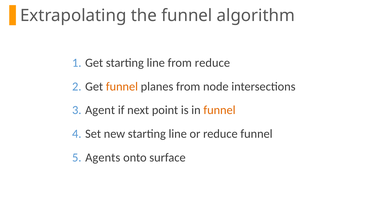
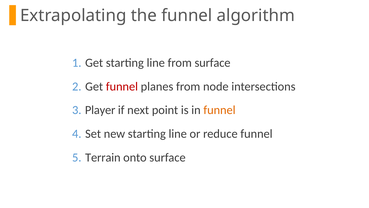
from reduce: reduce -> surface (213, 63)
funnel colour: orange -> red (122, 86)
Agent: Agent -> Player (100, 110)
Agents: Agents -> Terrain (103, 157)
